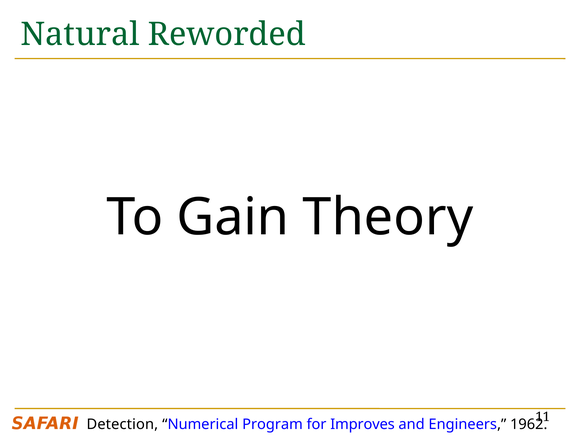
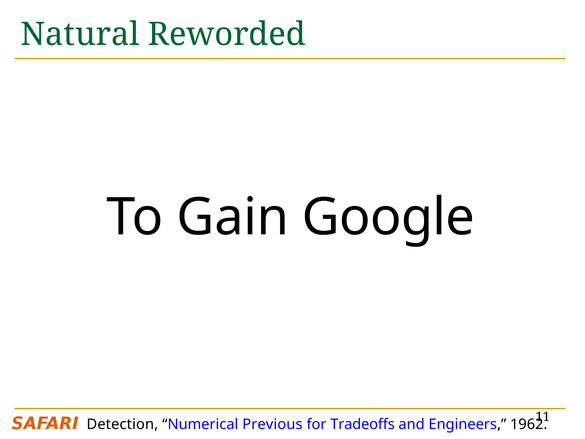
Theory: Theory -> Google (388, 217)
Program: Program -> Previous (272, 424)
Improves: Improves -> Tradeoffs (363, 424)
